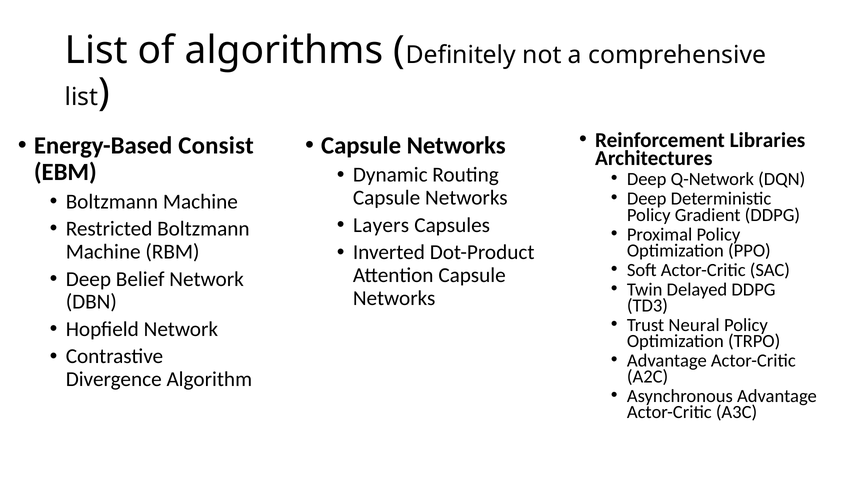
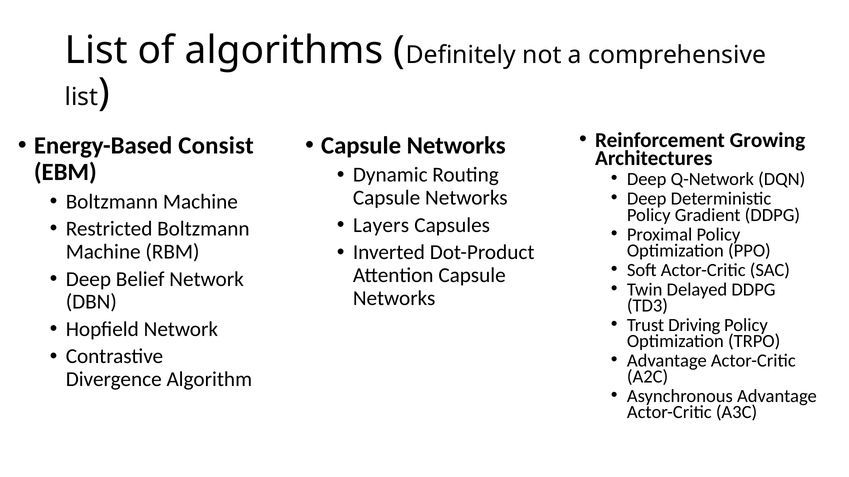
Libraries: Libraries -> Growing (767, 140)
Neural: Neural -> Driving (694, 325)
